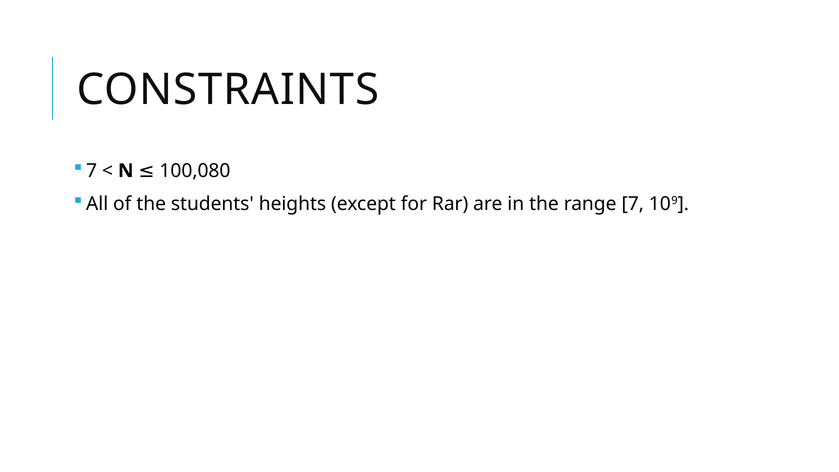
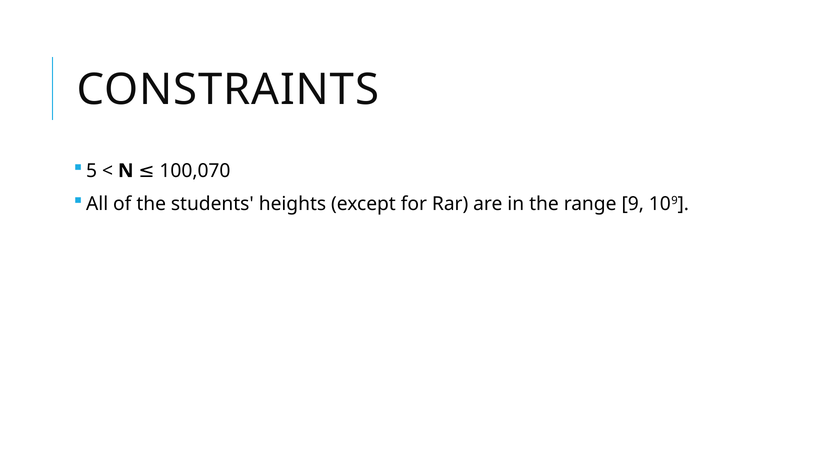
7: 7 -> 5 (92, 171)
100,080: 100,080 -> 100,070 (195, 171)
range 7: 7 -> 9 (633, 204)
